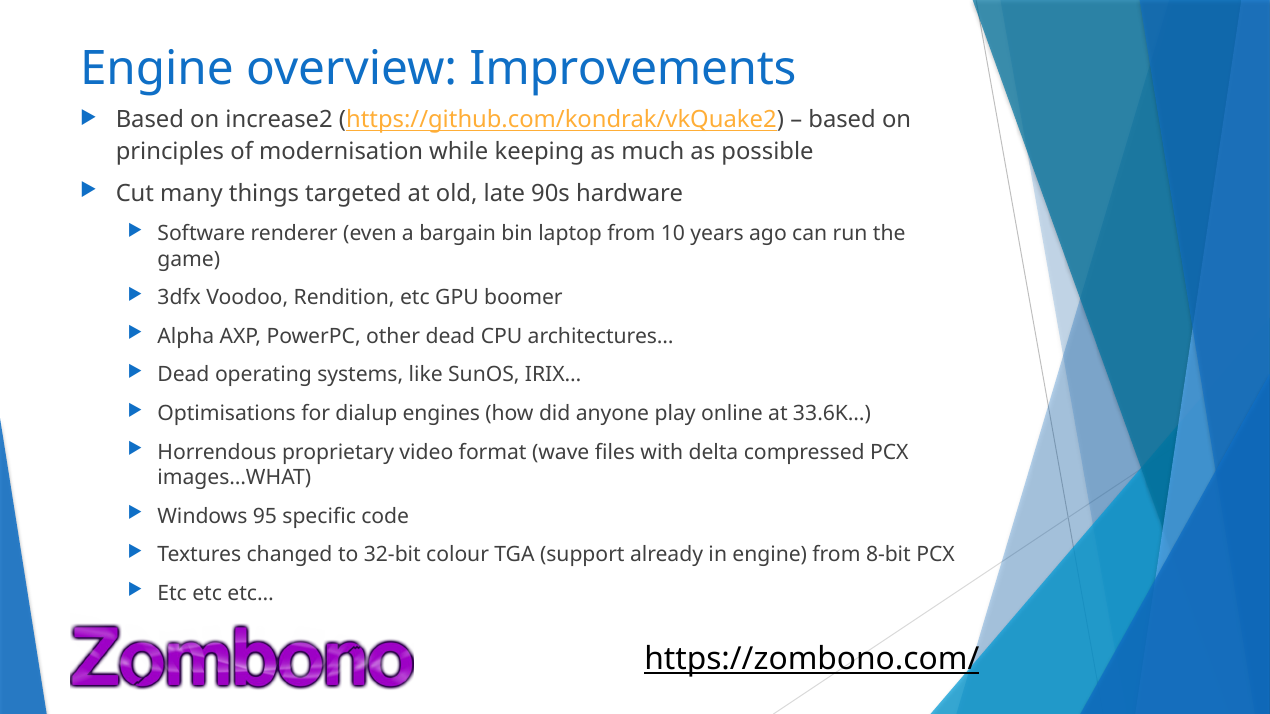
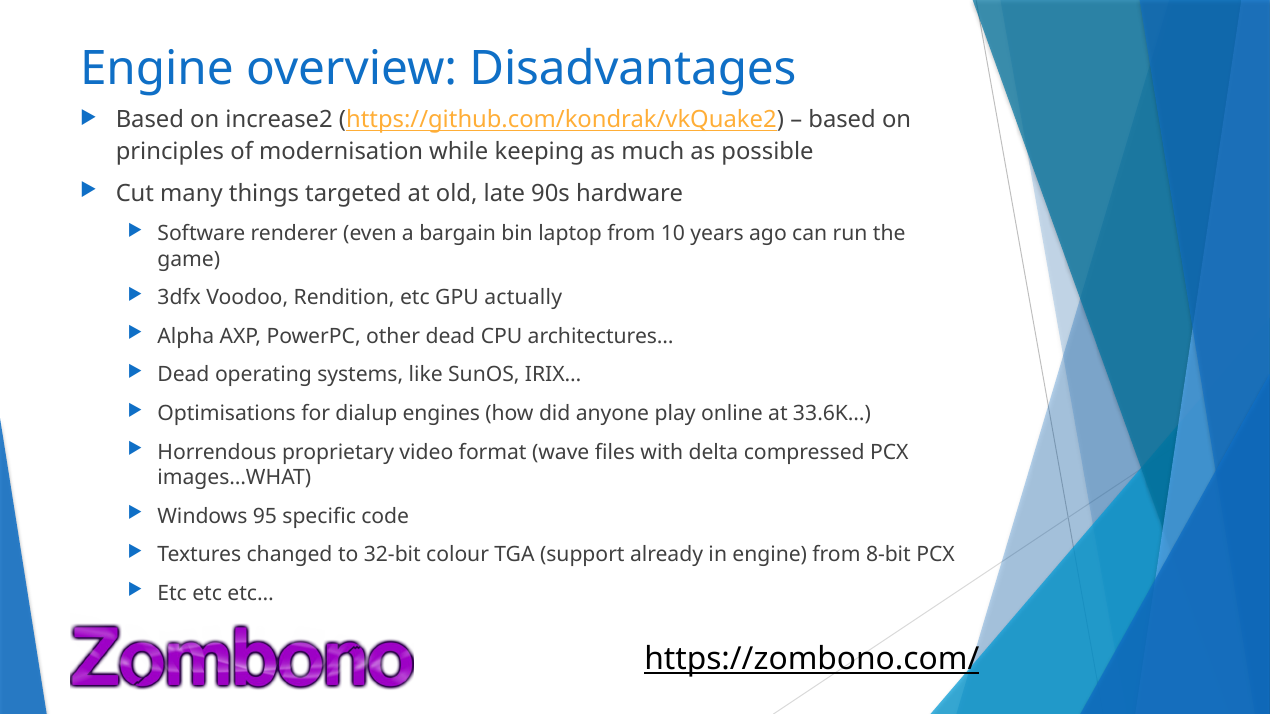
Improvements: Improvements -> Disadvantages (633, 69)
boomer: boomer -> actually (523, 298)
